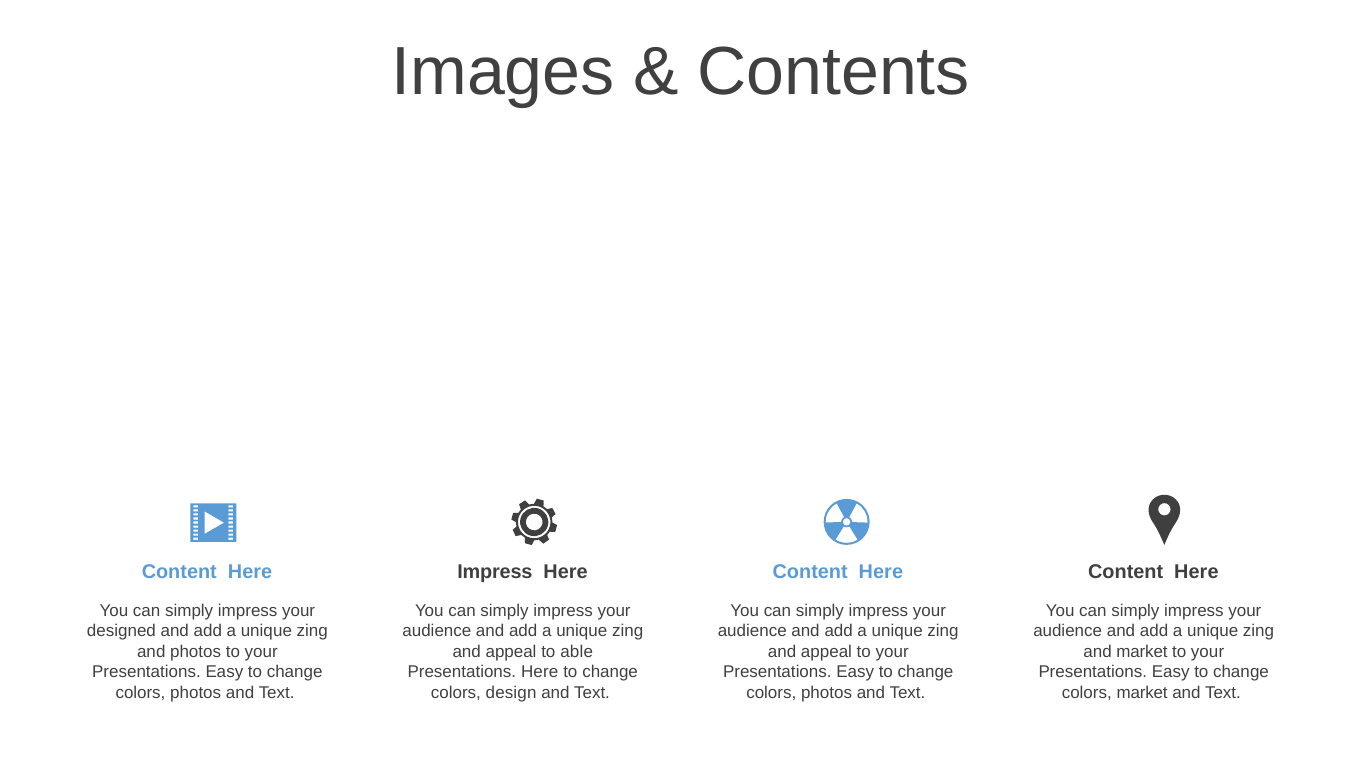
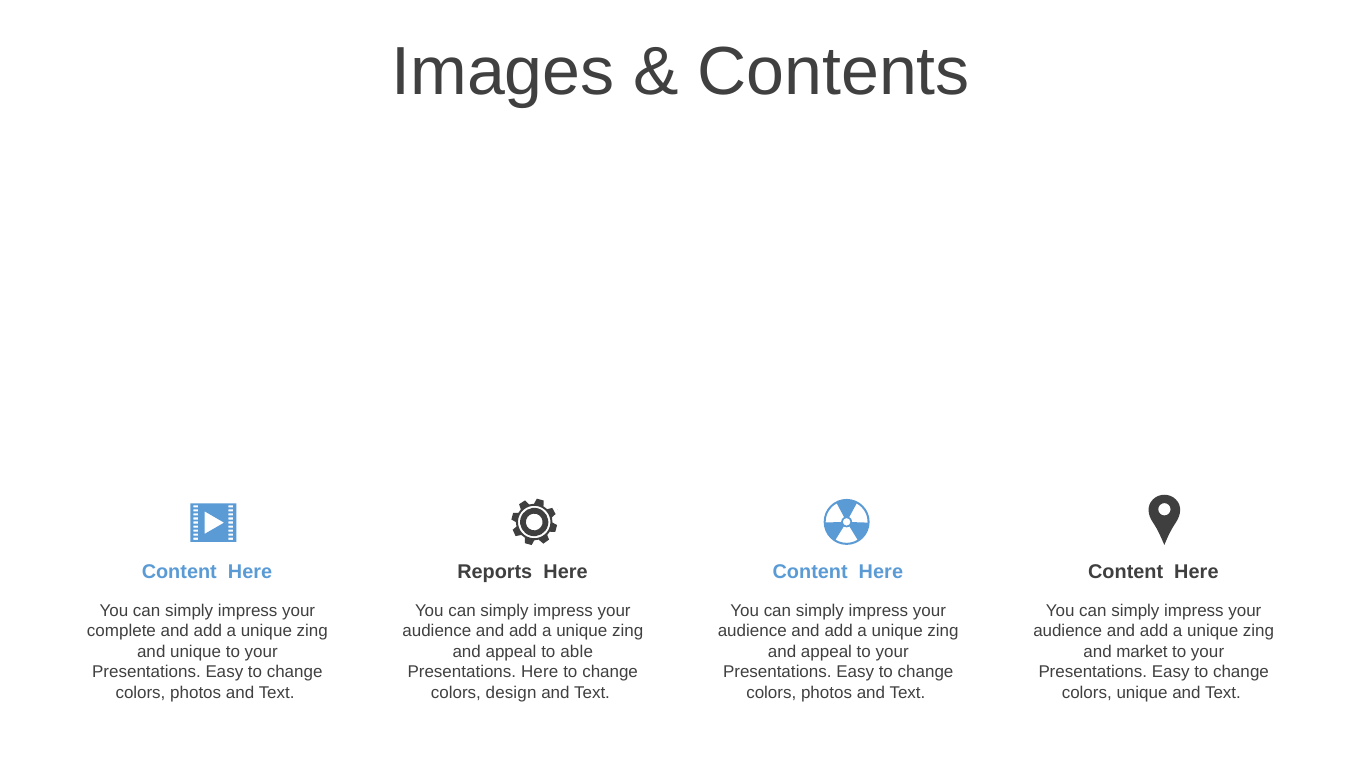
Impress: Impress -> Reports (495, 572)
designed: designed -> complete (121, 631)
and photos: photos -> unique (196, 652)
colors market: market -> unique (1142, 693)
